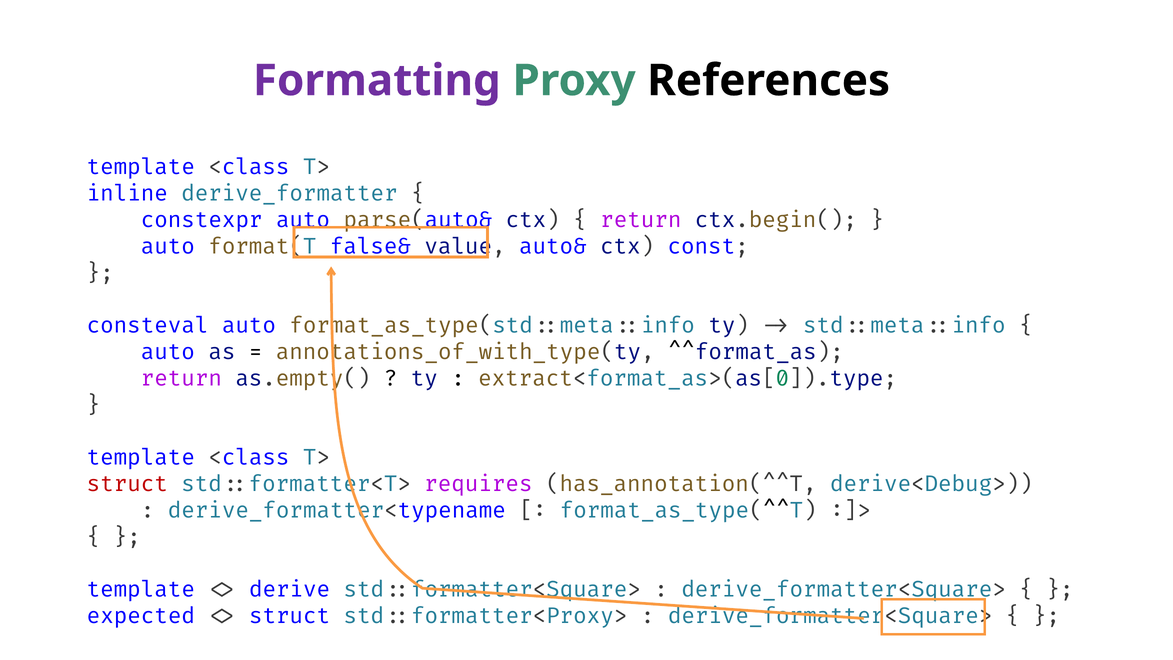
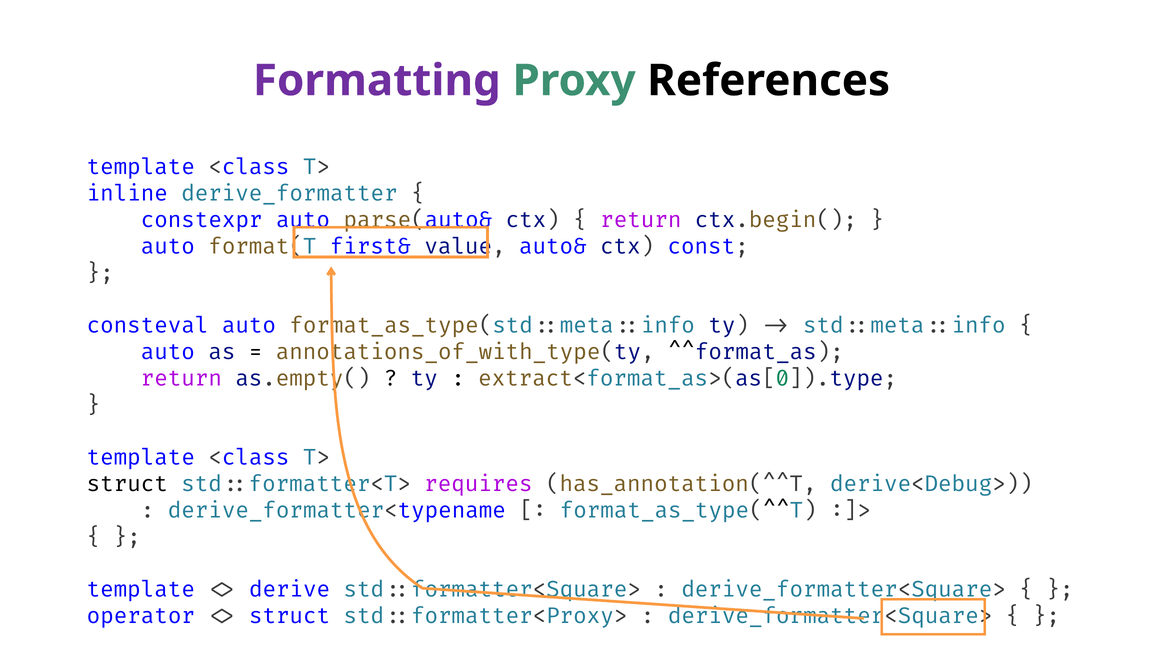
false&: false& -> first& (370, 246)
struct colour: red -> black (127, 484)
expected: expected -> operator (141, 616)
